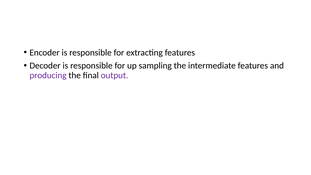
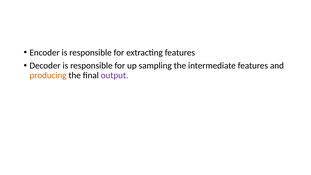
producing colour: purple -> orange (48, 75)
